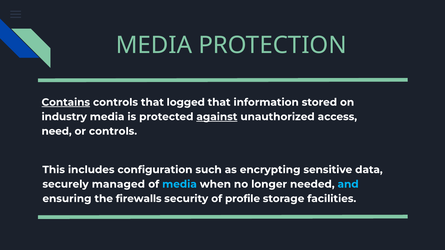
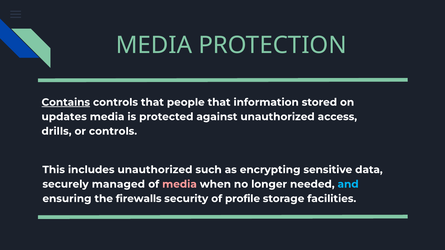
logged: logged -> people (186, 102)
industry: industry -> updates (64, 117)
against underline: present -> none (217, 117)
need: need -> drills (57, 131)
includes configuration: configuration -> unauthorized (155, 170)
media colour: light blue -> pink (179, 184)
